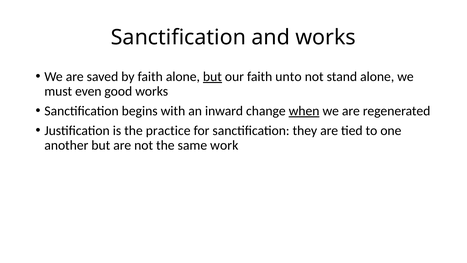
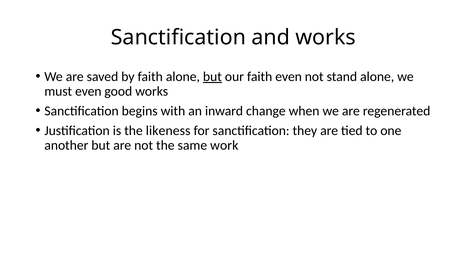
faith unto: unto -> even (289, 77)
when underline: present -> none (304, 111)
practice: practice -> likeness (168, 130)
